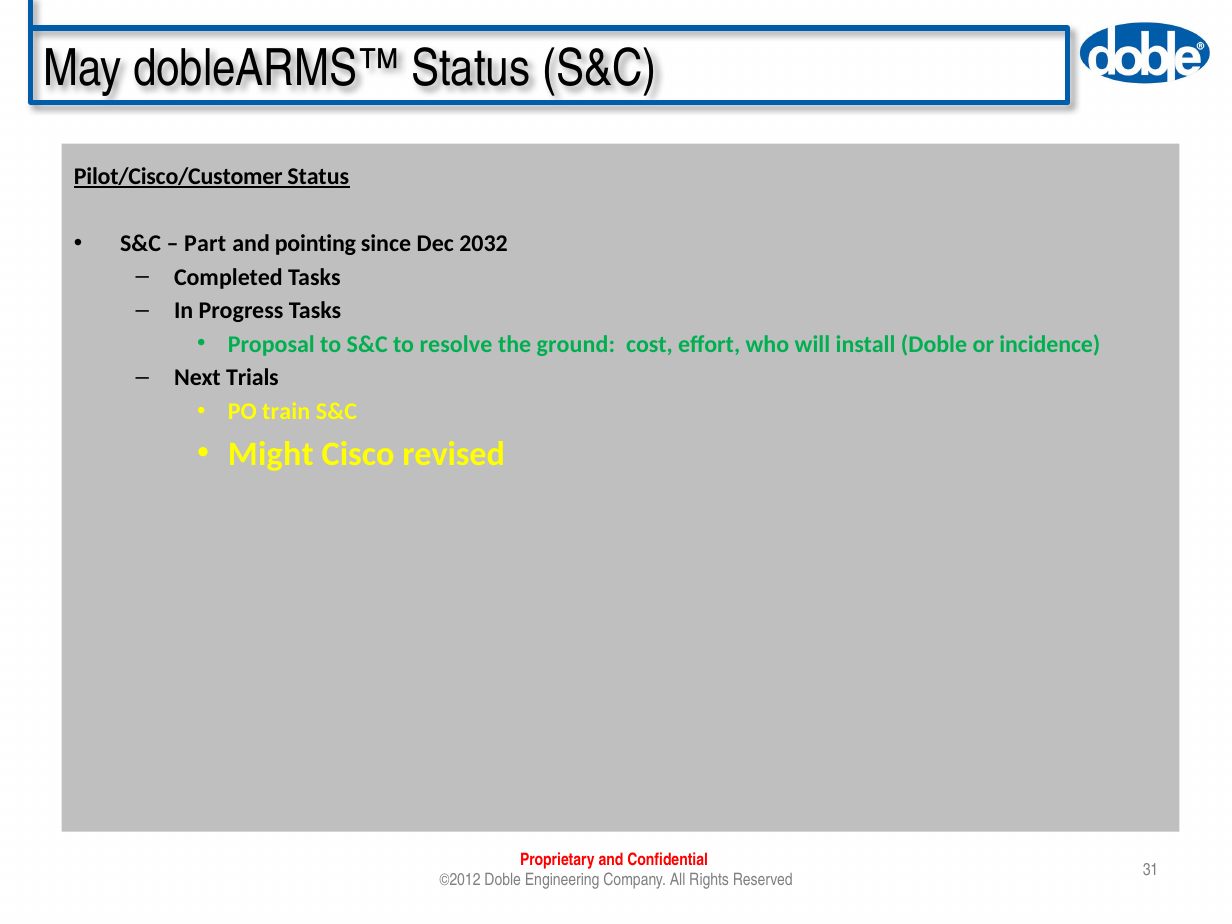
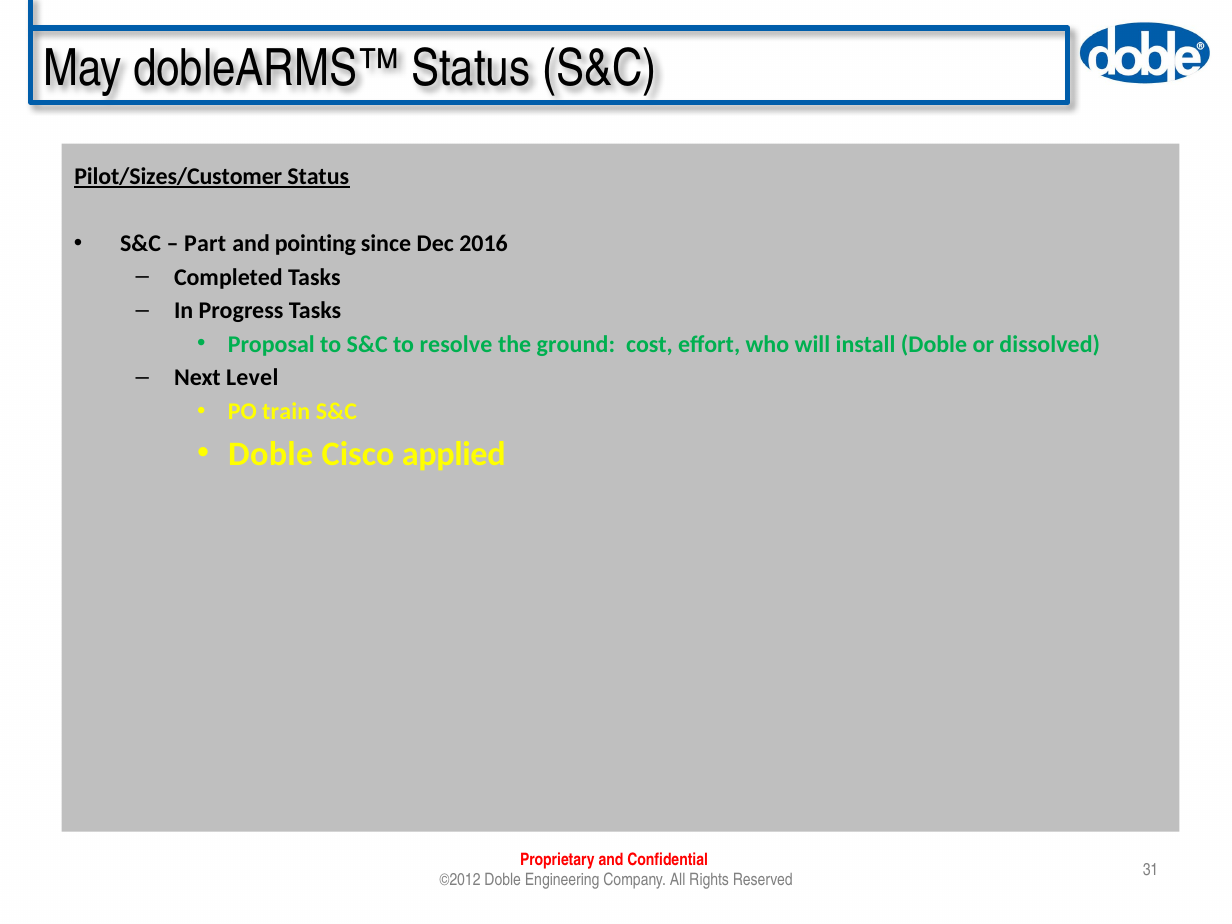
Pilot/Cisco/Customer: Pilot/Cisco/Customer -> Pilot/Sizes/Customer (178, 176)
2032: 2032 -> 2016 (484, 243)
incidence: incidence -> dissolved (1050, 344)
Trials: Trials -> Level (252, 378)
Might: Might -> Doble (271, 454)
revised: revised -> applied (454, 454)
